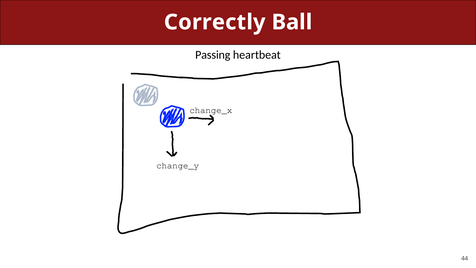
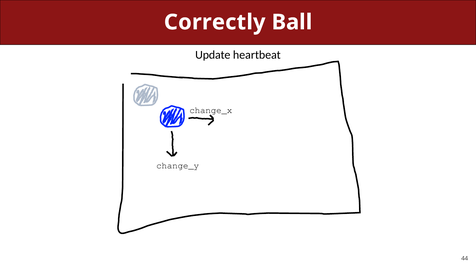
Passing: Passing -> Update (213, 55)
